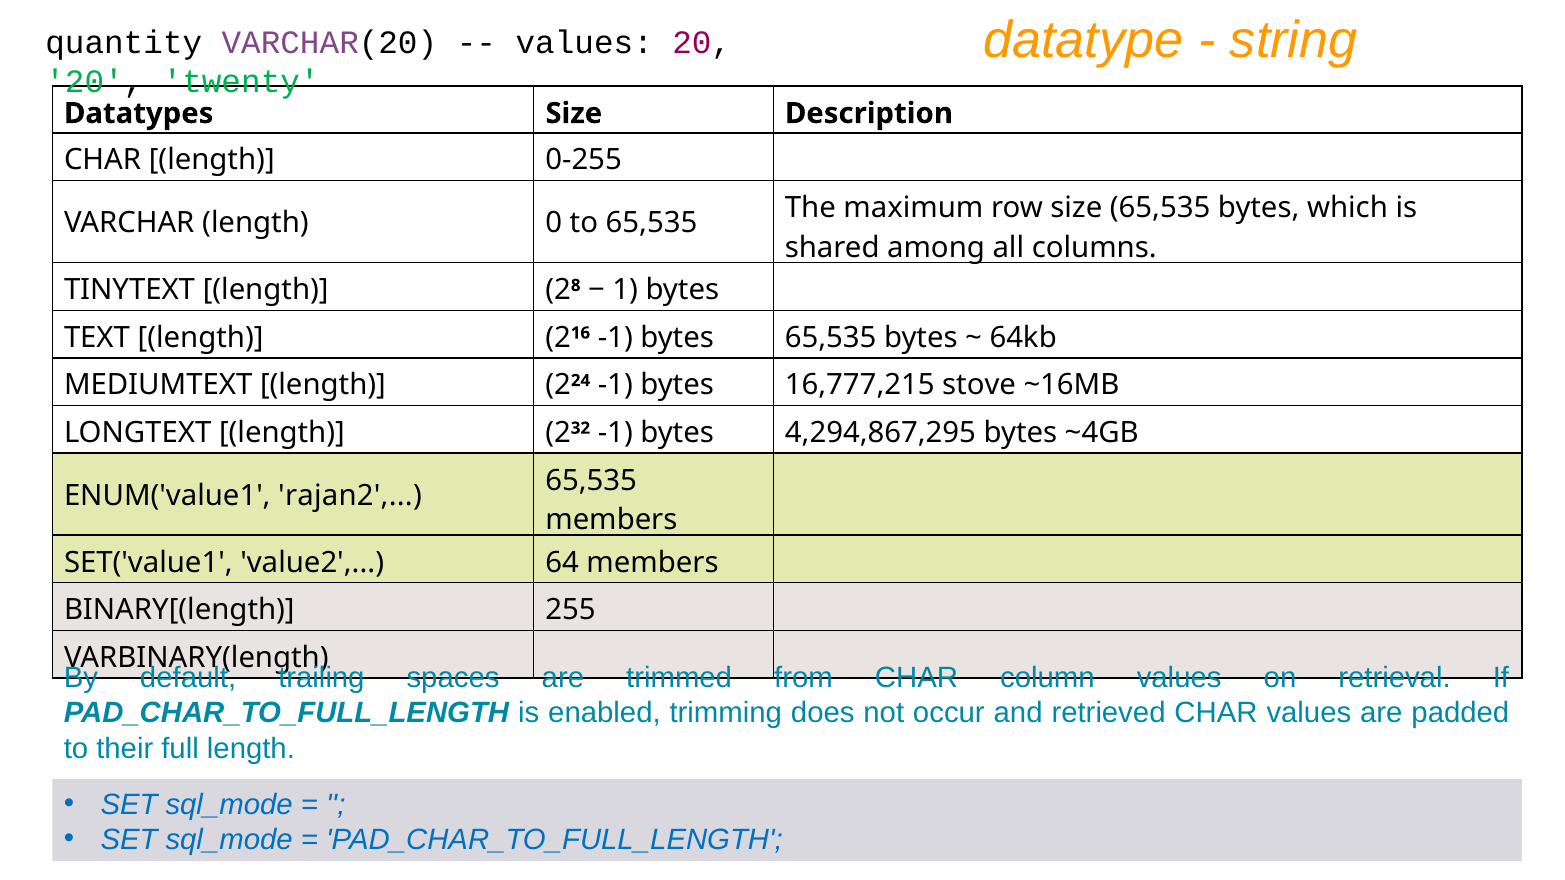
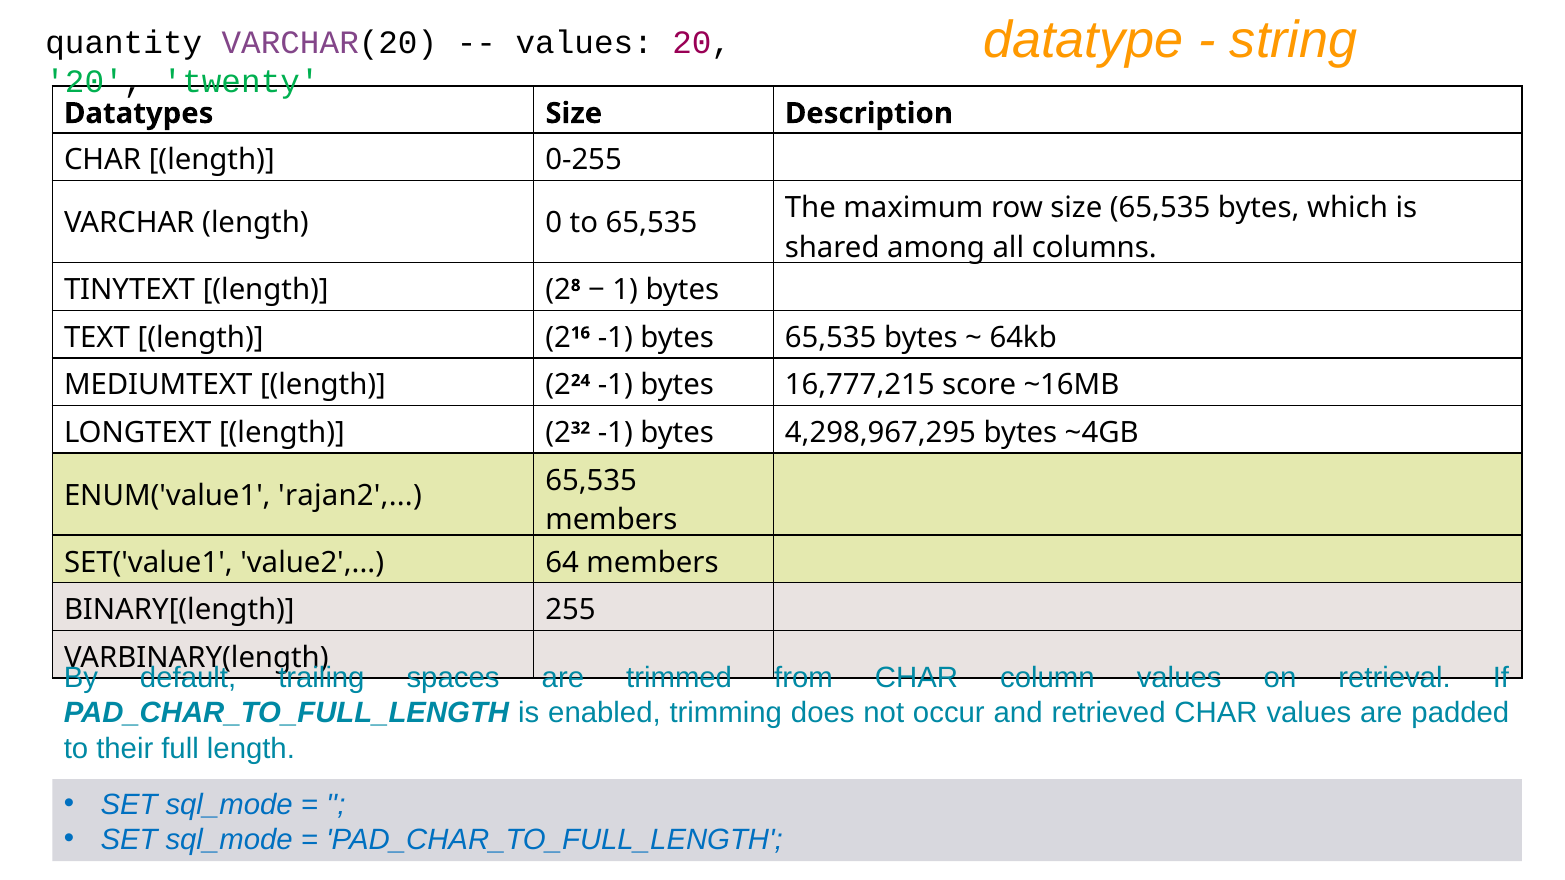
stove: stove -> score (979, 385)
4,294,867,295: 4,294,867,295 -> 4,298,967,295 (880, 433)
